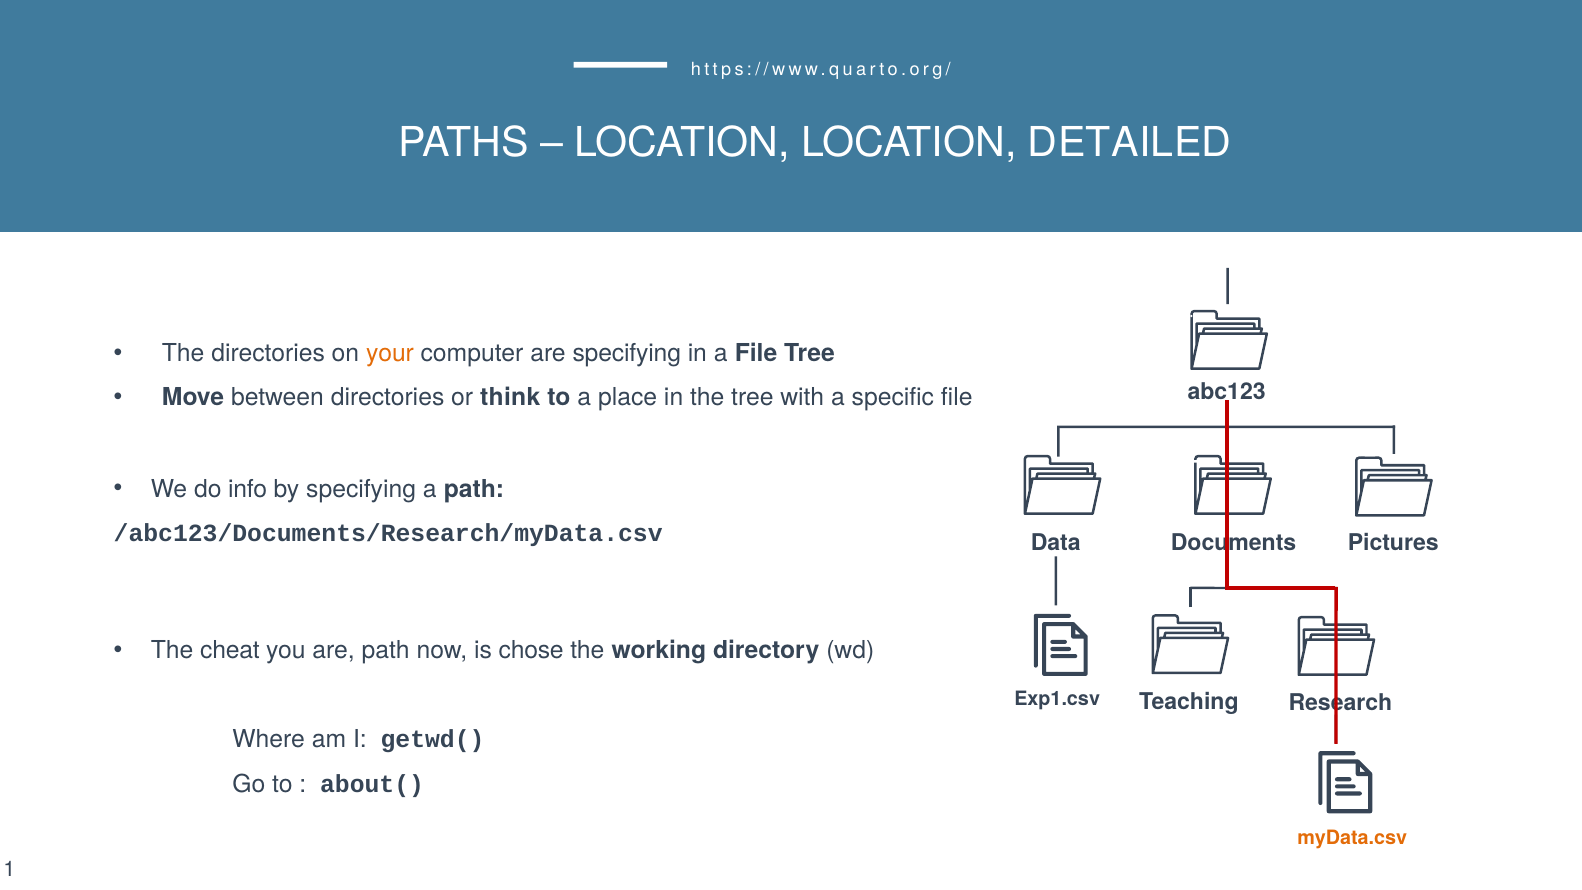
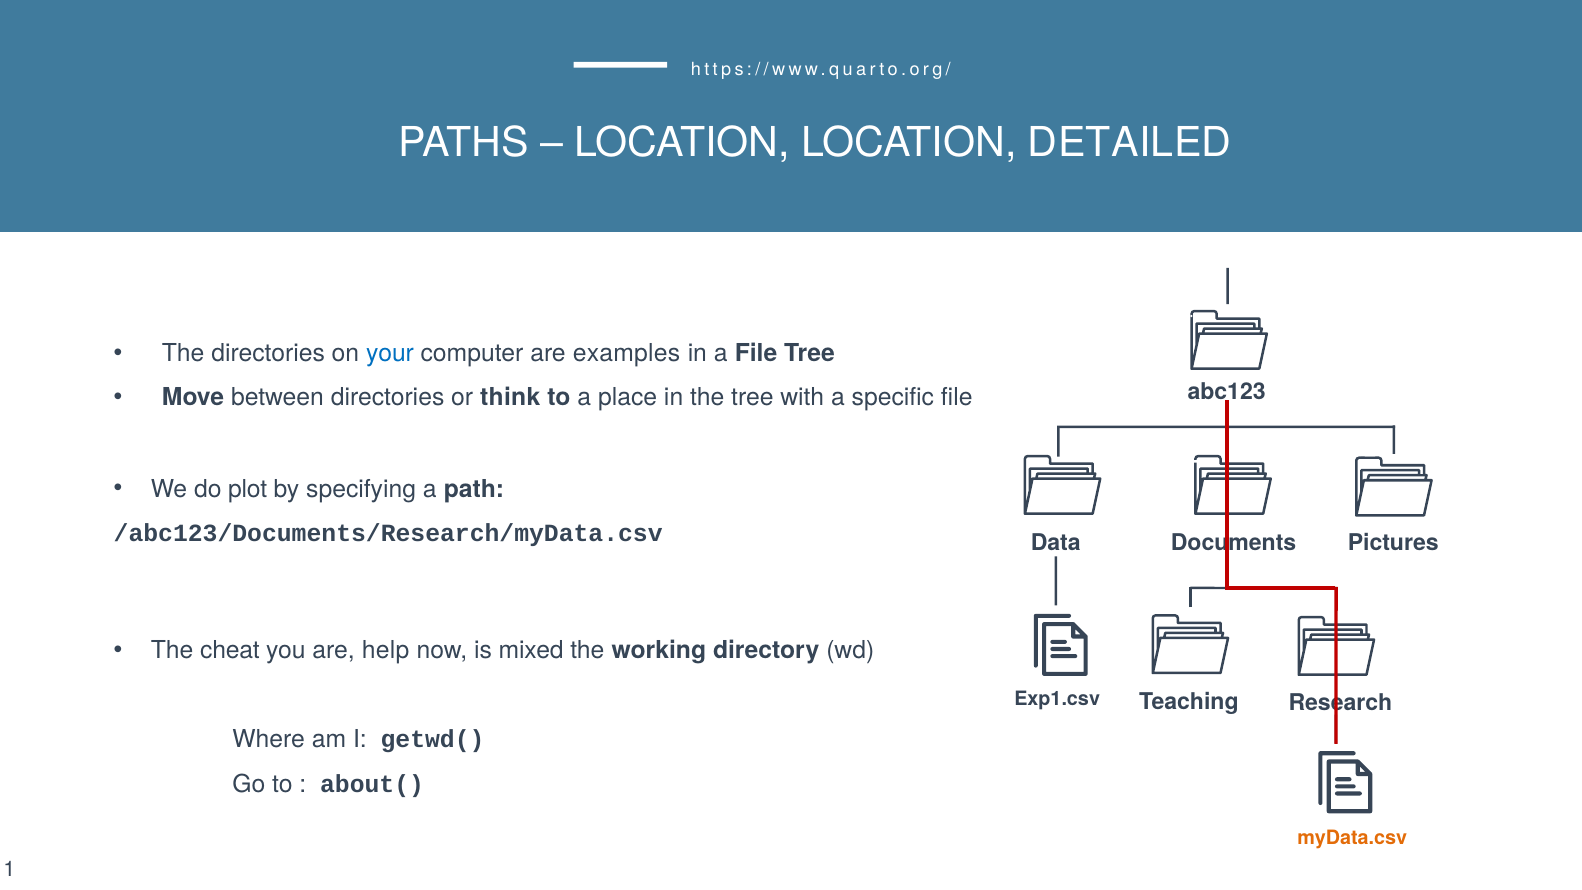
your colour: orange -> blue (390, 353)
are specifying: specifying -> examples (627, 353)
info: info -> plot (248, 489)
are path: path -> help (386, 651)
chose: chose -> mixed (531, 651)
